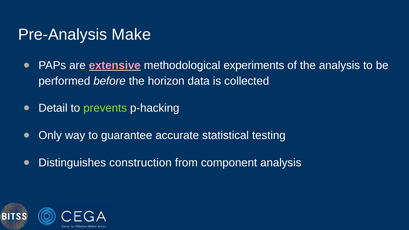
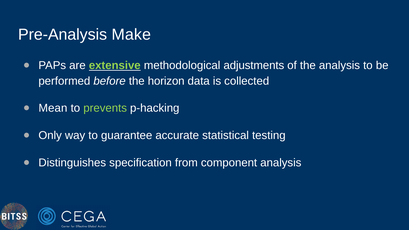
extensive colour: pink -> light green (115, 65)
experiments: experiments -> adjustments (254, 65)
Detail: Detail -> Mean (53, 108)
construction: construction -> specification (141, 163)
